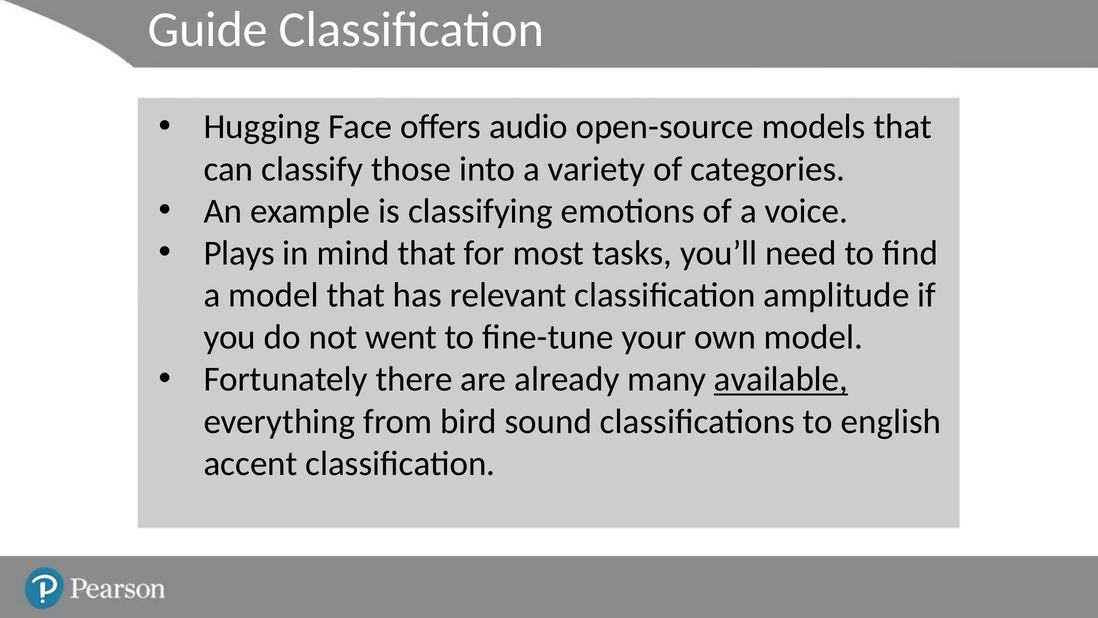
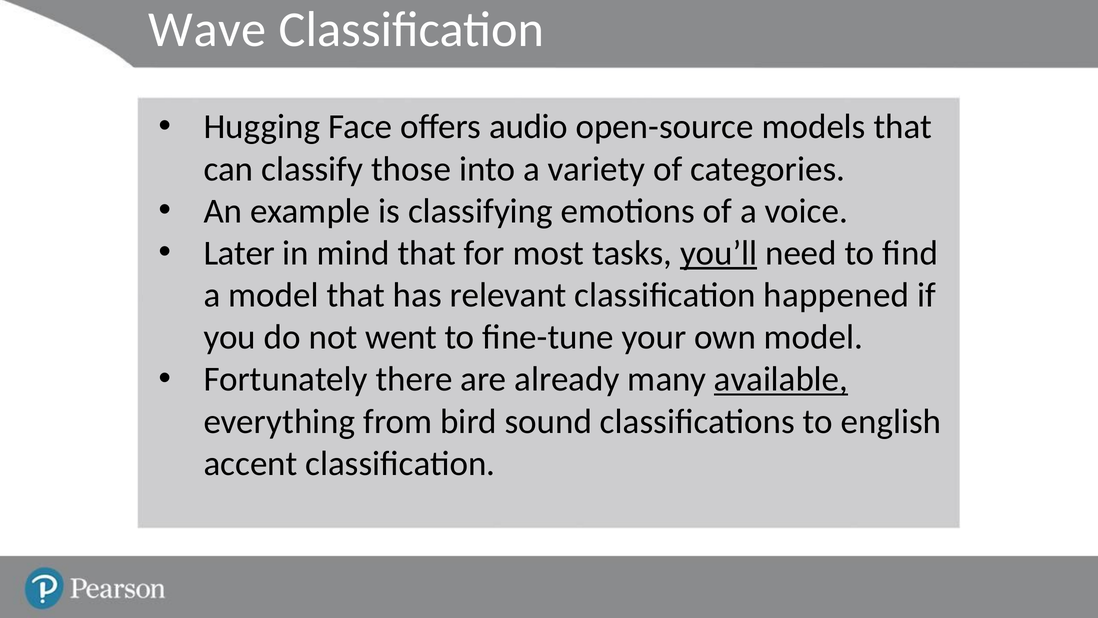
Guide: Guide -> Wave (207, 30)
Plays: Plays -> Later (239, 253)
you’ll underline: none -> present (719, 253)
amplitude: amplitude -> happened (836, 295)
